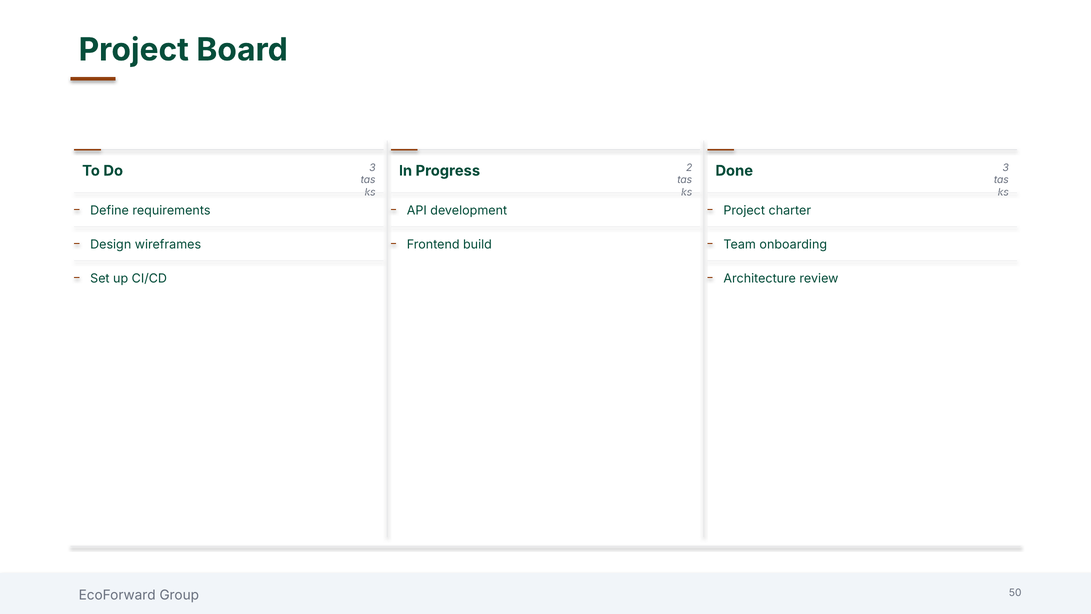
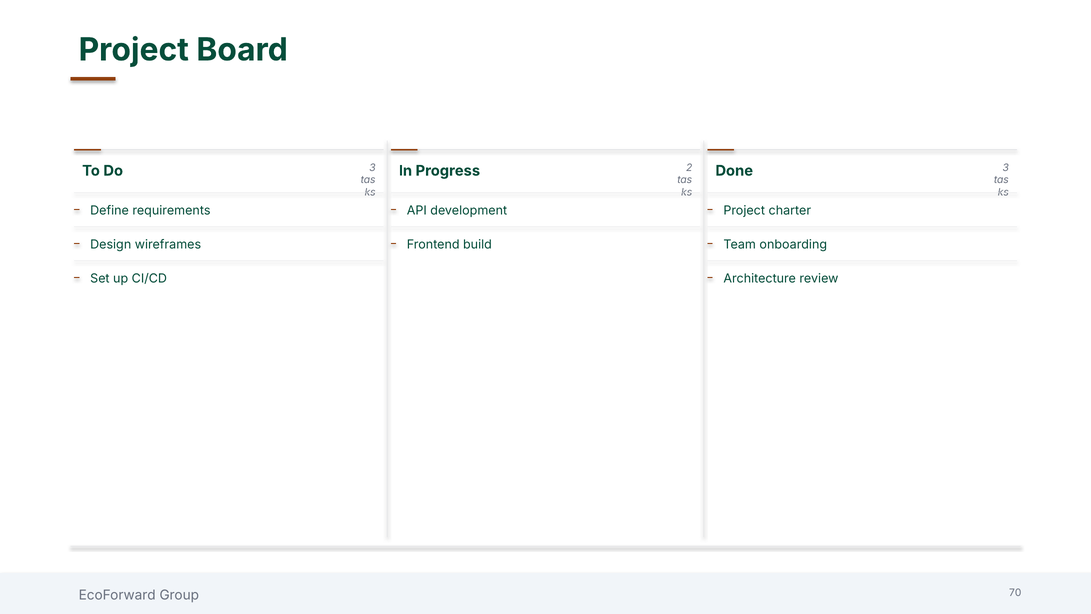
50: 50 -> 70 (1015, 593)
